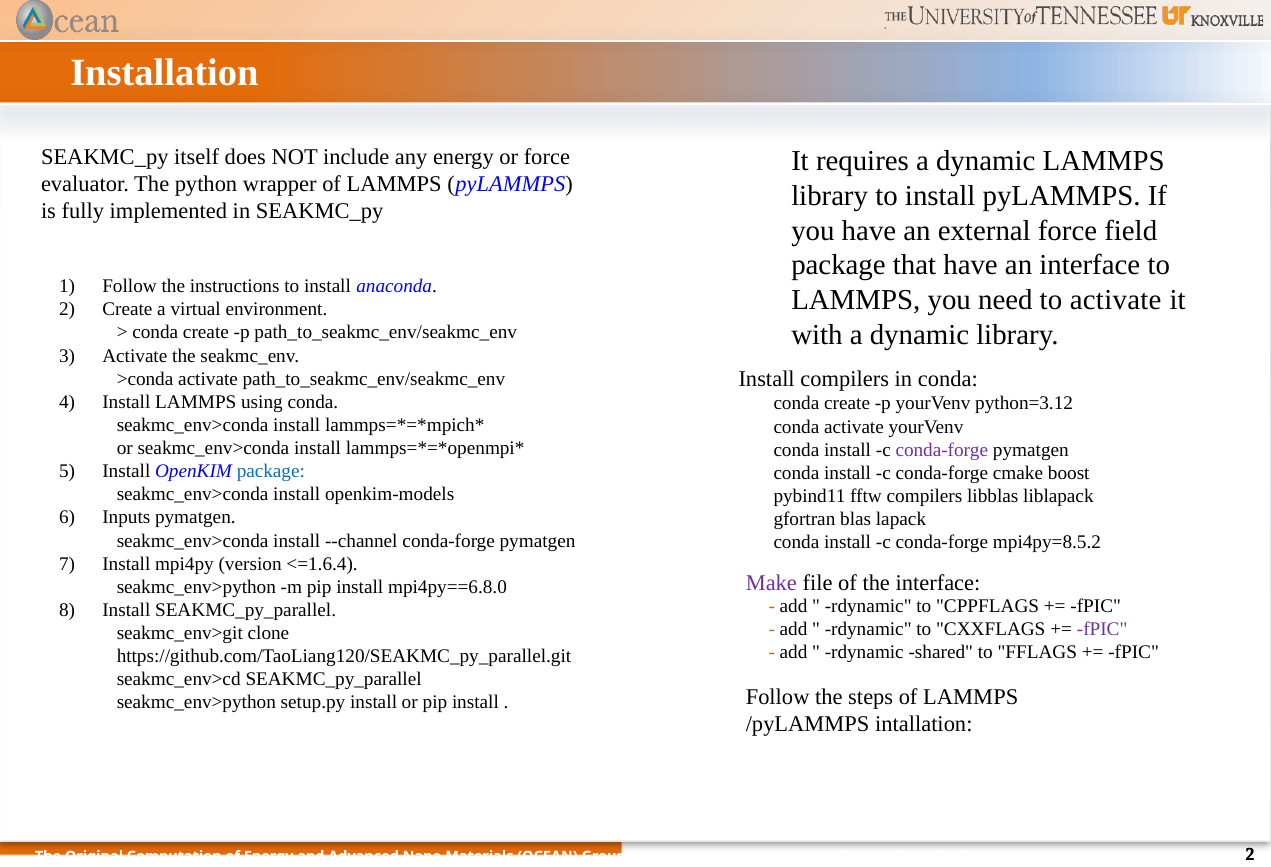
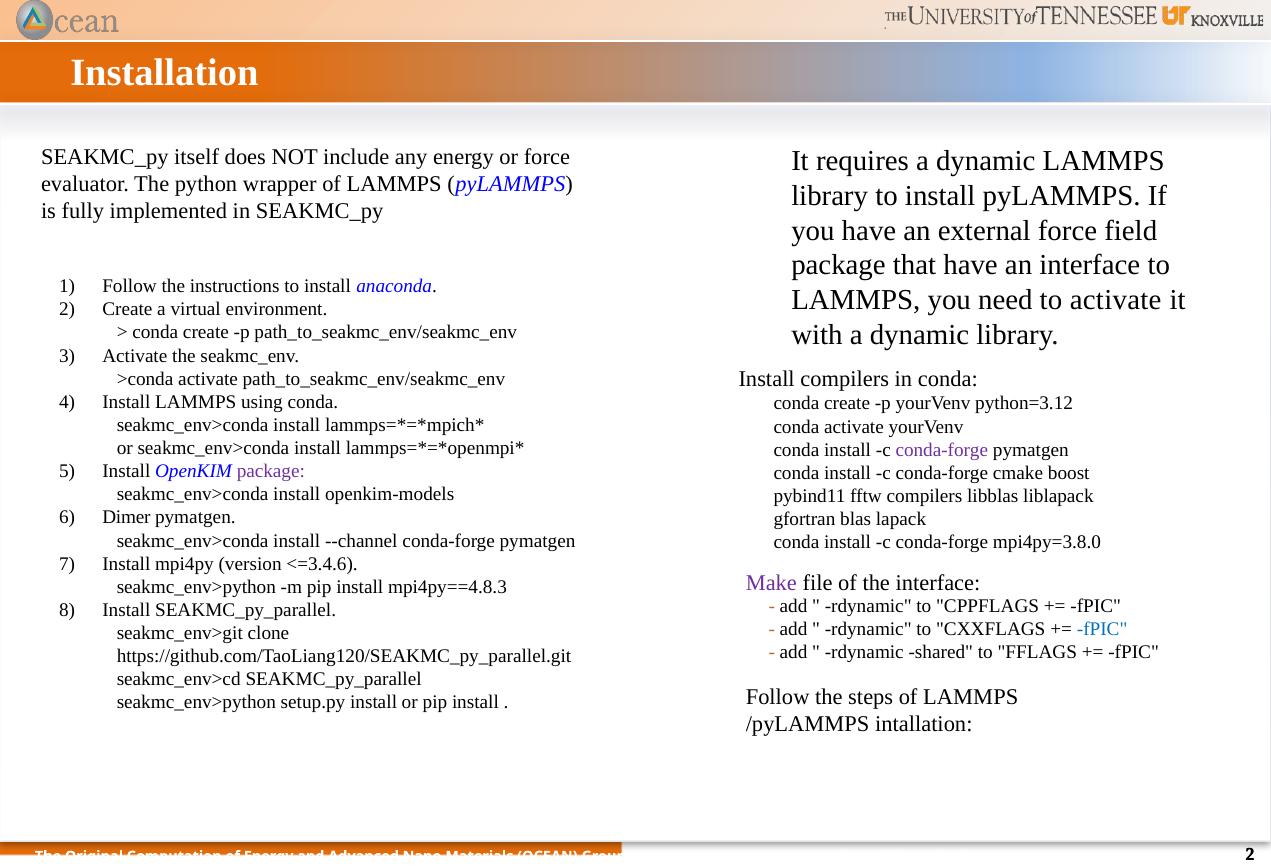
package colour: blue -> purple (271, 471)
Inputs: Inputs -> Dimer (126, 517)
mpi4py=8.5.2: mpi4py=8.5.2 -> mpi4py=3.8.0 (1047, 542)
<=1.6.4: <=1.6.4 -> <=3.4.6 (322, 564)
mpi4py==6.8.0: mpi4py==6.8.0 -> mpi4py==4.8.3 (447, 587)
fPIC colour: purple -> blue (1102, 629)
